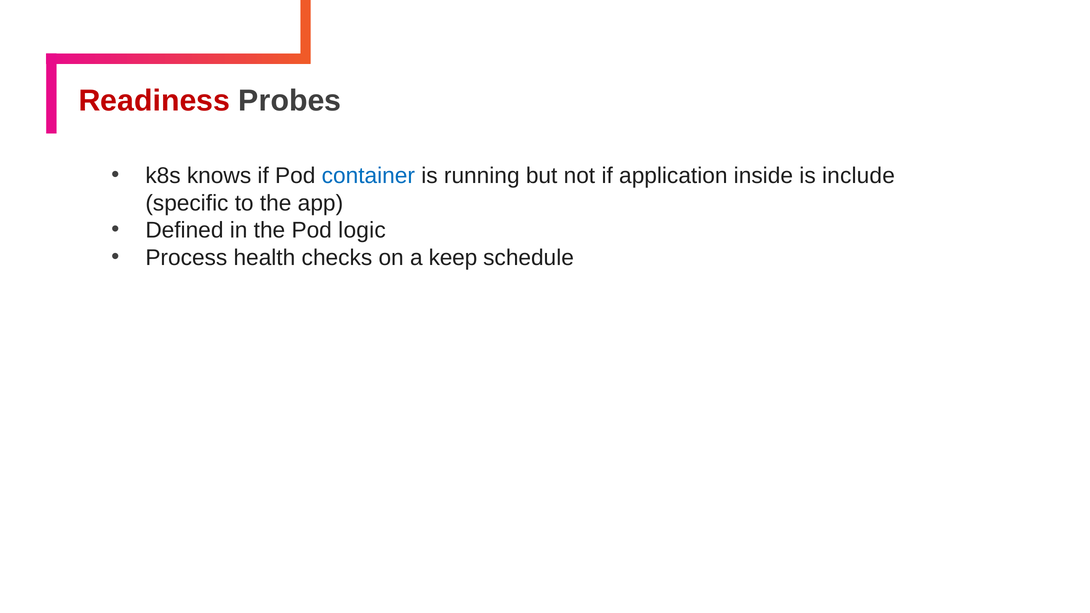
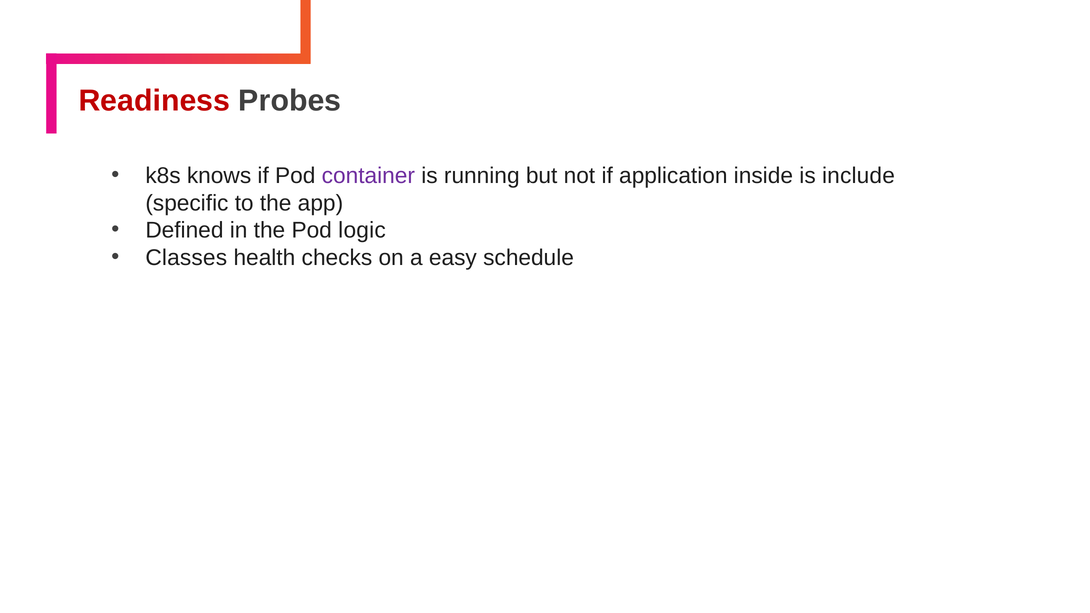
container colour: blue -> purple (368, 176)
Process: Process -> Classes (186, 258)
keep: keep -> easy (453, 258)
